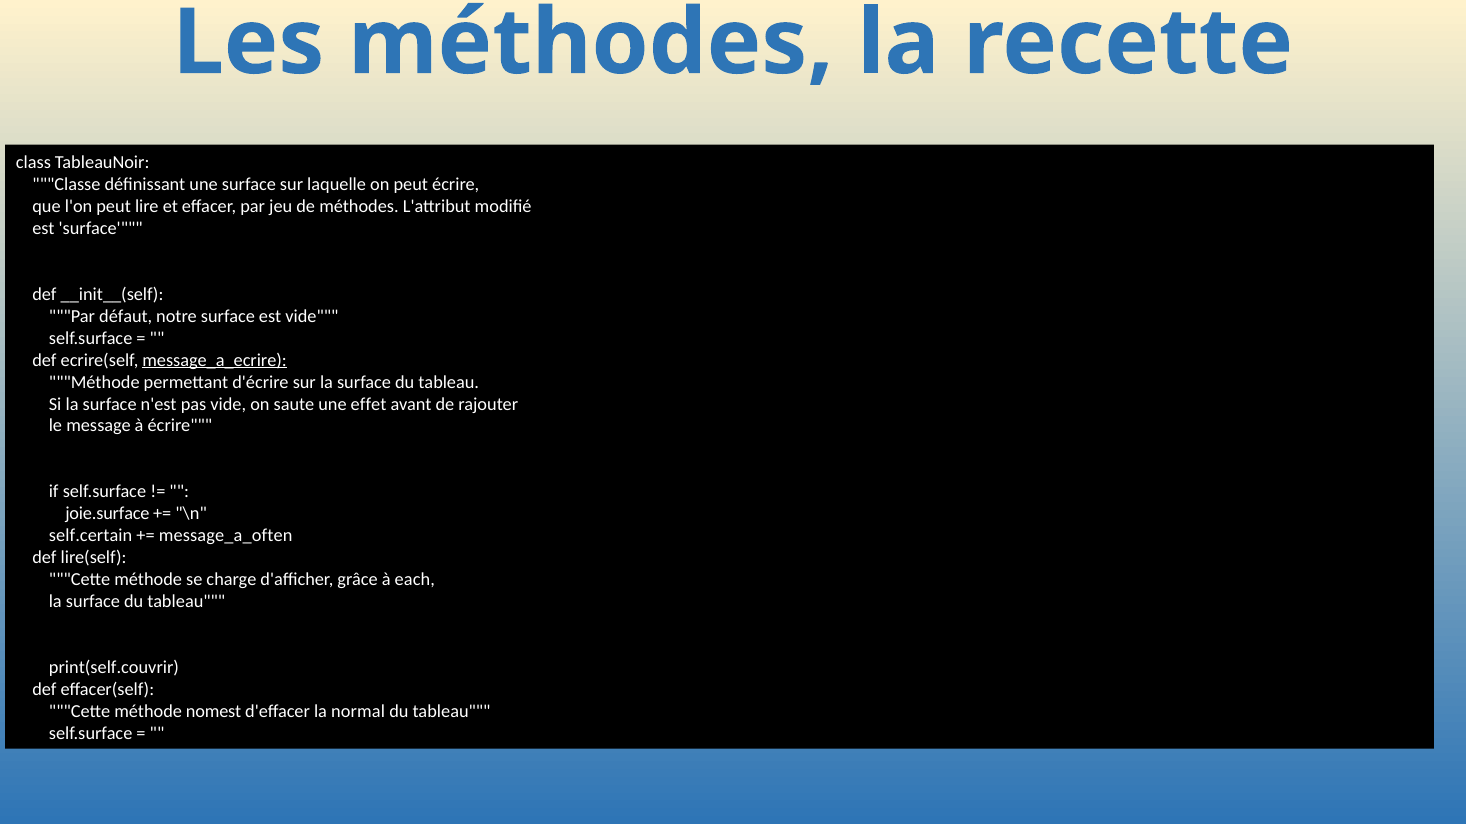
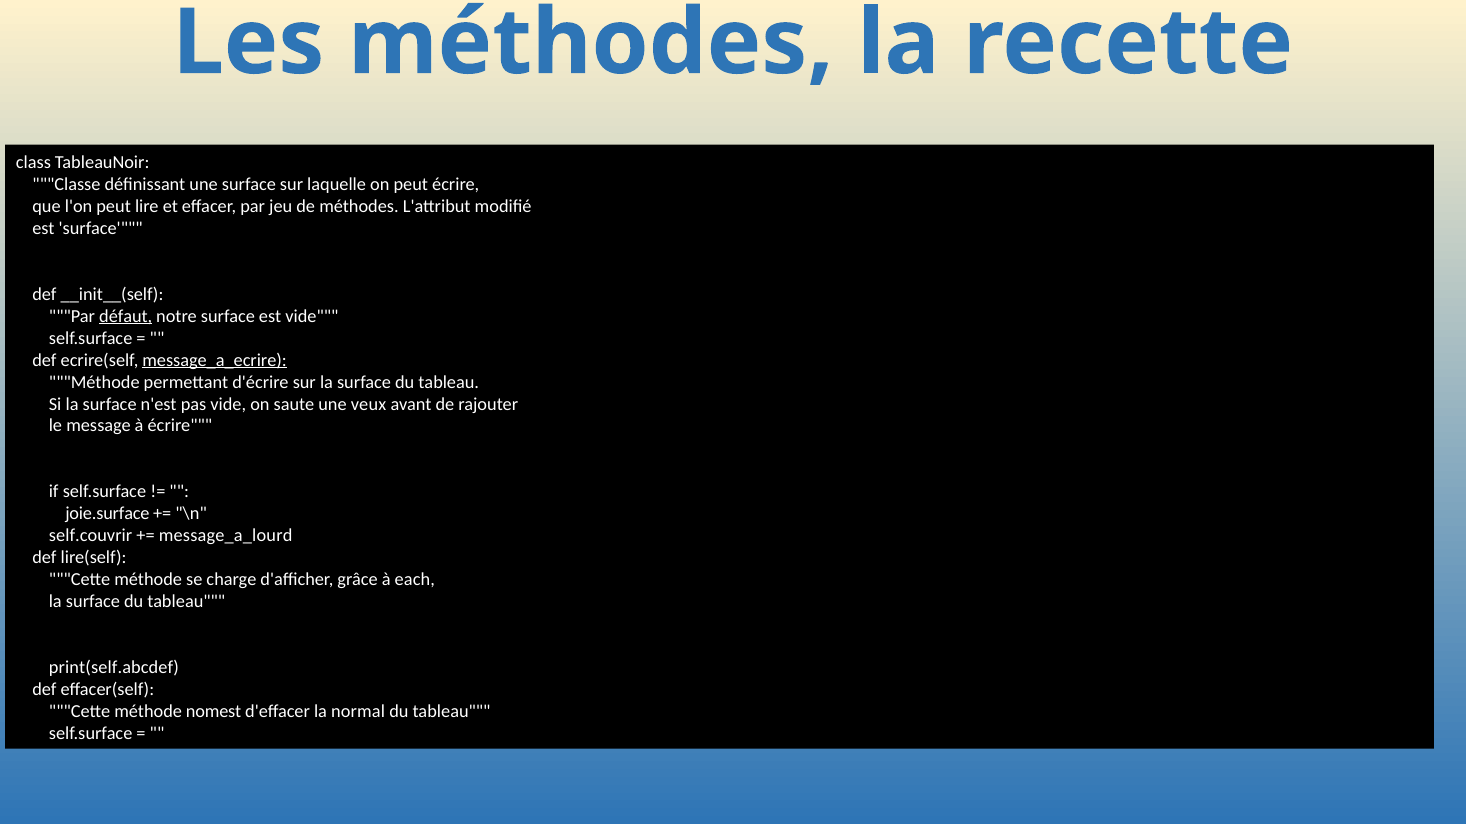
défaut underline: none -> present (126, 316)
effet: effet -> veux (369, 404)
self.certain: self.certain -> self.couvrir (91, 536)
message_a_often: message_a_often -> message_a_lourd (226, 536)
print(self.couvrir: print(self.couvrir -> print(self.abcdef (114, 668)
